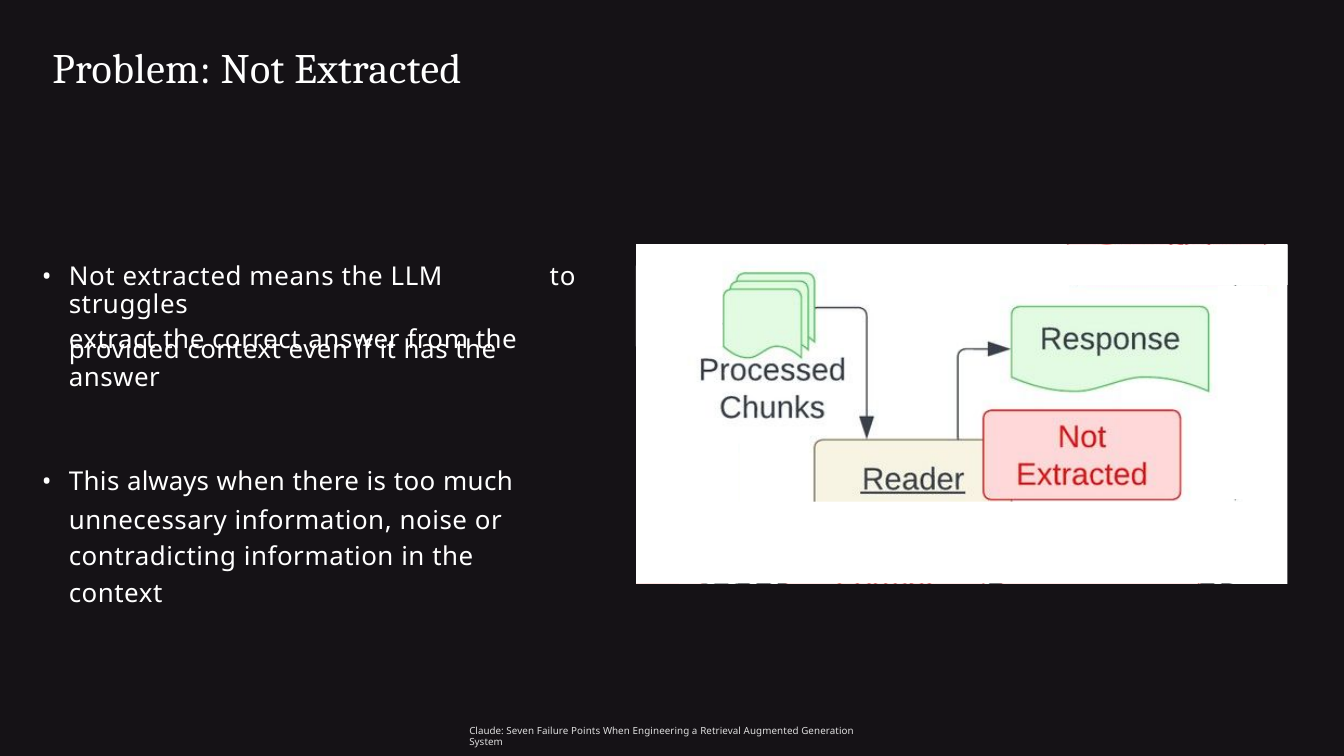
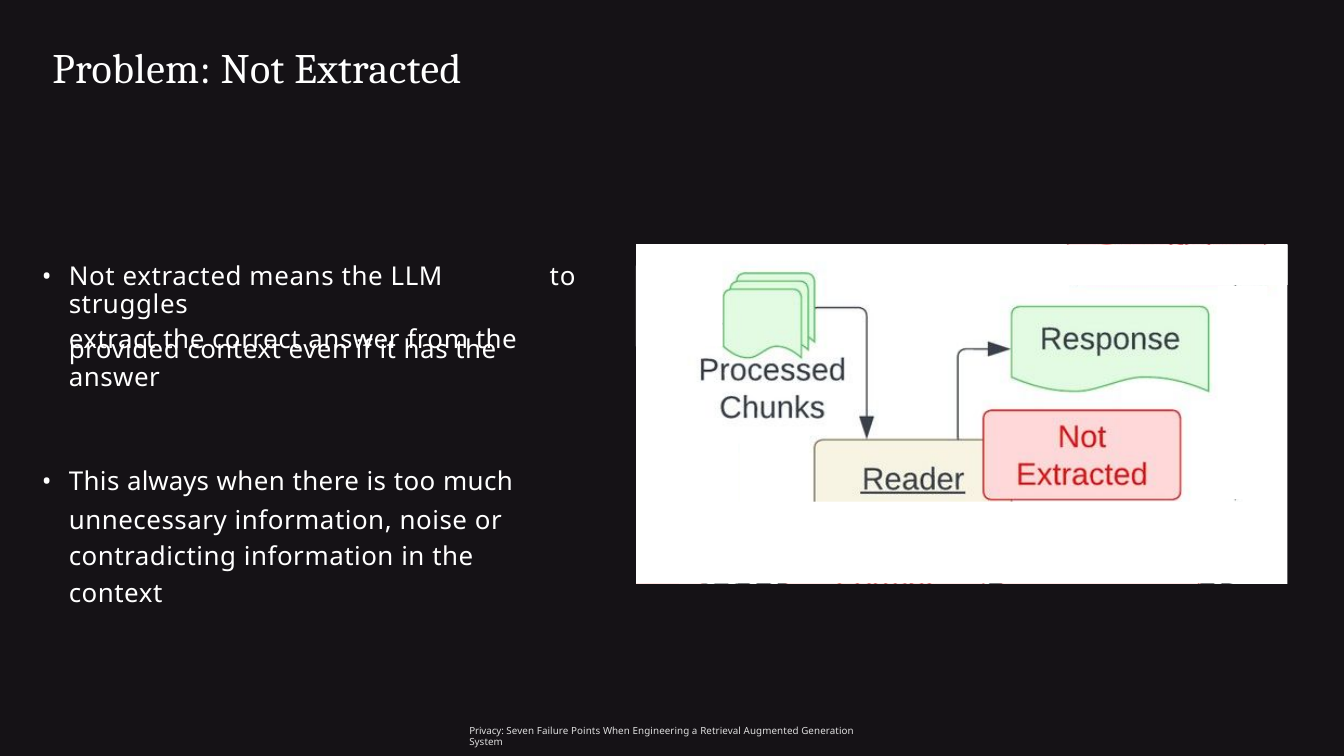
Claude: Claude -> Privacy (487, 731)
